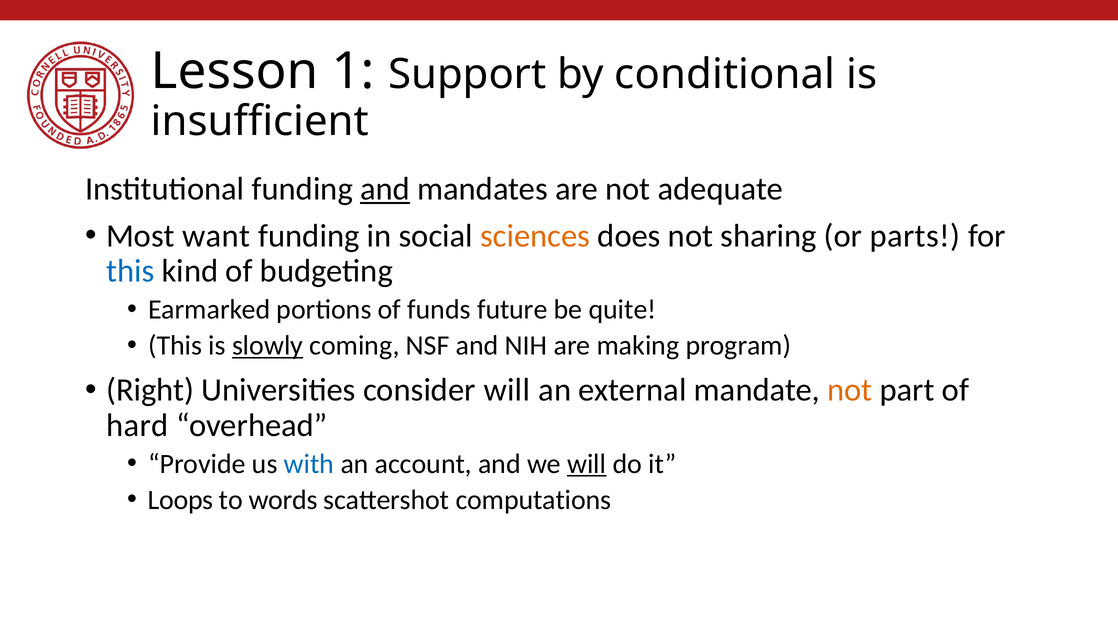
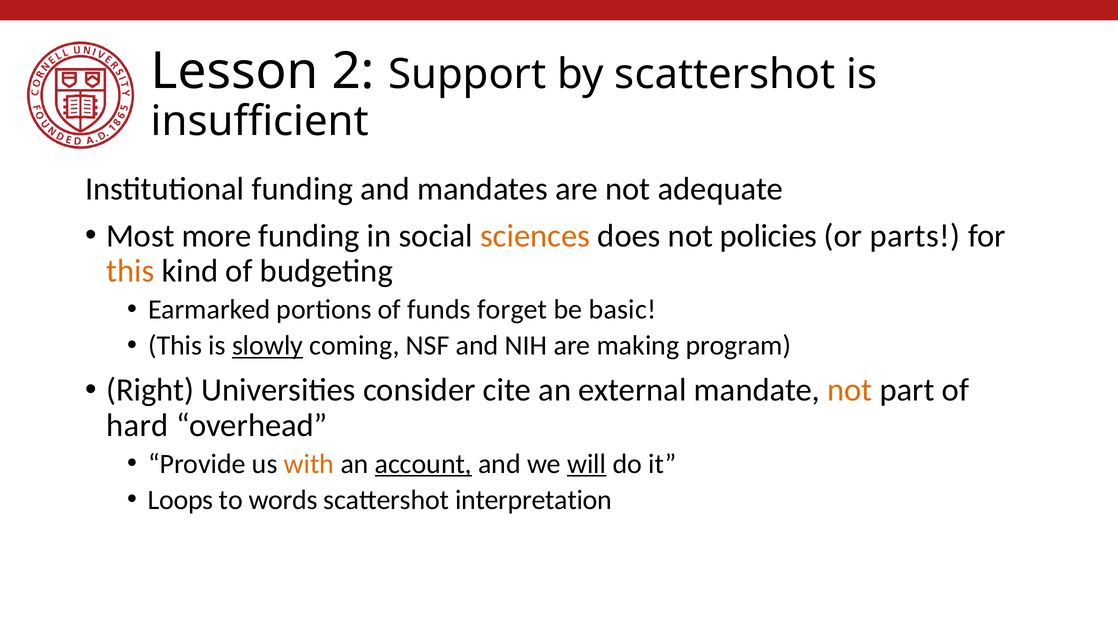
1: 1 -> 2 (353, 71)
by conditional: conditional -> scattershot (725, 74)
and underline: present -> none (385, 189)
want: want -> more (217, 236)
sharing: sharing -> policies (769, 236)
this colour: blue -> orange (130, 271)
future: future -> forget (512, 310)
quite: quite -> basic (622, 310)
consider will: will -> cite (507, 390)
with colour: blue -> orange (309, 464)
account underline: none -> present (423, 464)
computations: computations -> interpretation (534, 500)
